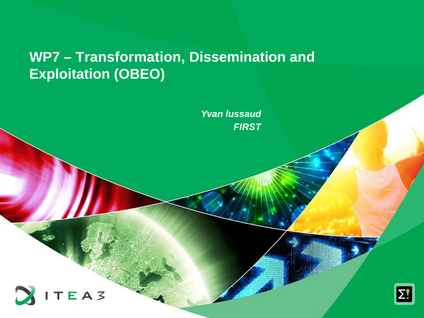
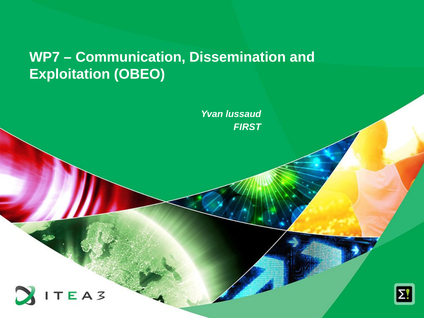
Transformation: Transformation -> Communication (131, 57)
